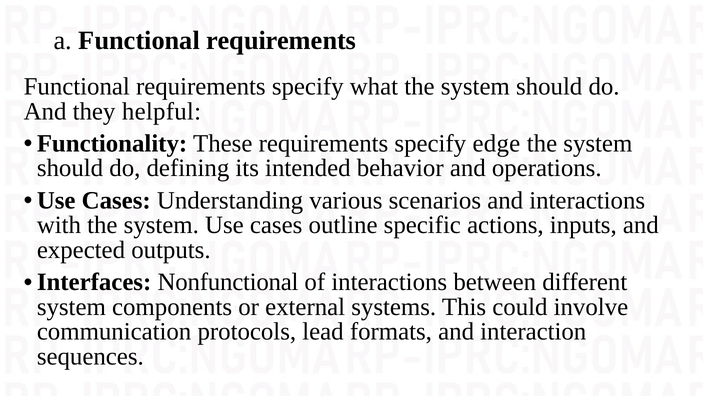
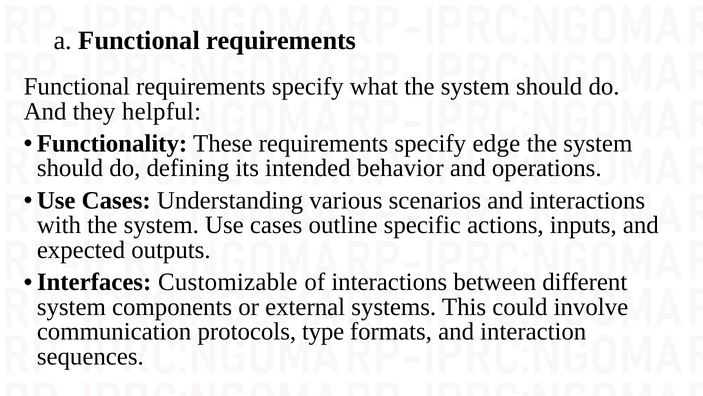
Nonfunctional: Nonfunctional -> Customizable (228, 282)
lead: lead -> type (323, 331)
